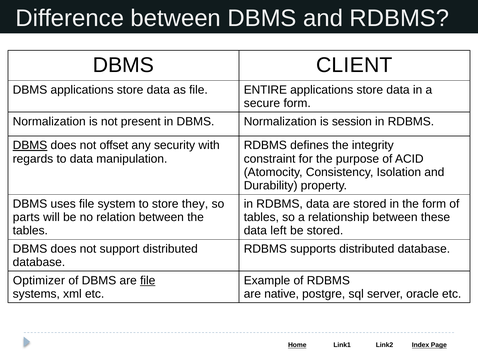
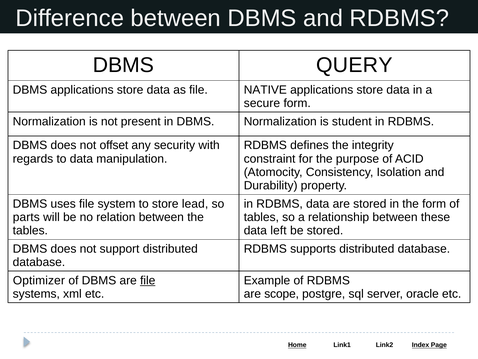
CLIENT: CLIENT -> QUERY (354, 65)
ENTIRE: ENTIRE -> NATIVE (265, 90)
session: session -> student (352, 121)
DBMS underline: present -> none (30, 145)
they: they -> lead (195, 203)
native: native -> scope (282, 293)
